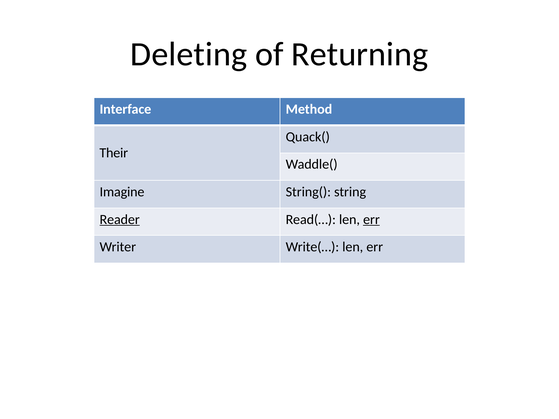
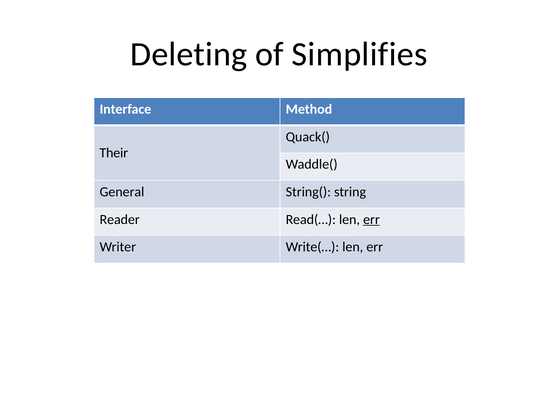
Returning: Returning -> Simplifies (360, 54)
Imagine: Imagine -> General (122, 192)
Reader underline: present -> none (120, 220)
